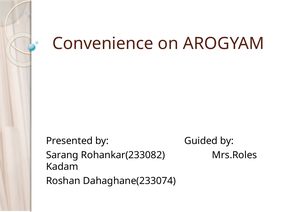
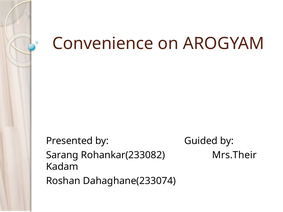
Mrs.Roles: Mrs.Roles -> Mrs.Their (234, 155)
